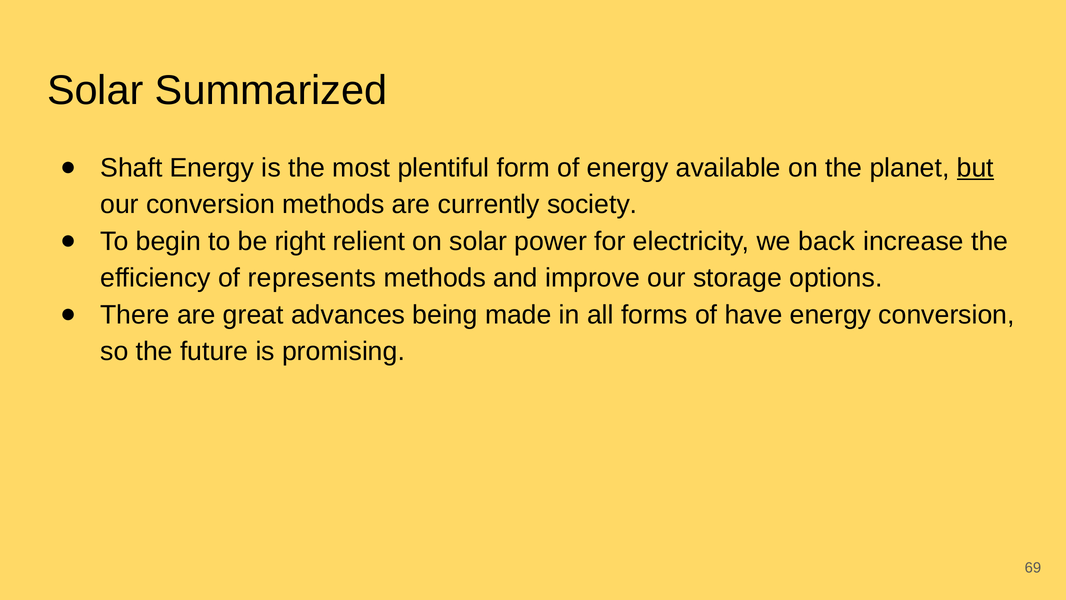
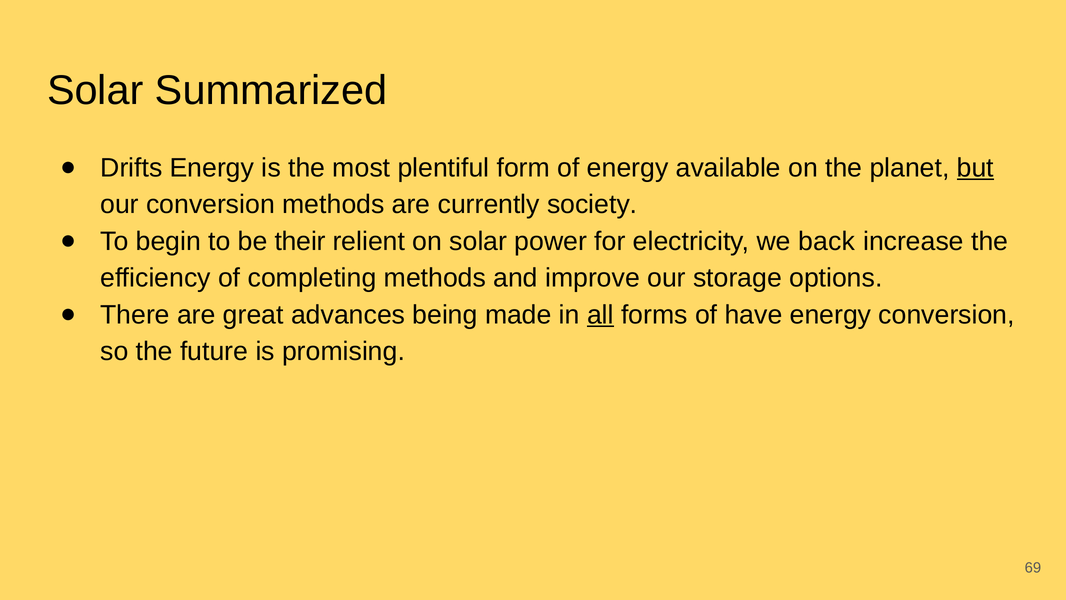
Shaft: Shaft -> Drifts (131, 168)
right: right -> their (300, 241)
represents: represents -> completing (312, 278)
all underline: none -> present (600, 315)
